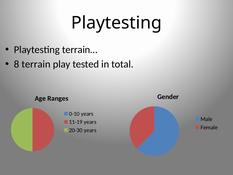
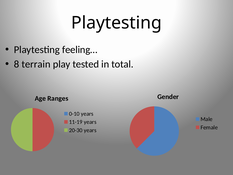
terrain…: terrain… -> feeling… (80, 50)
